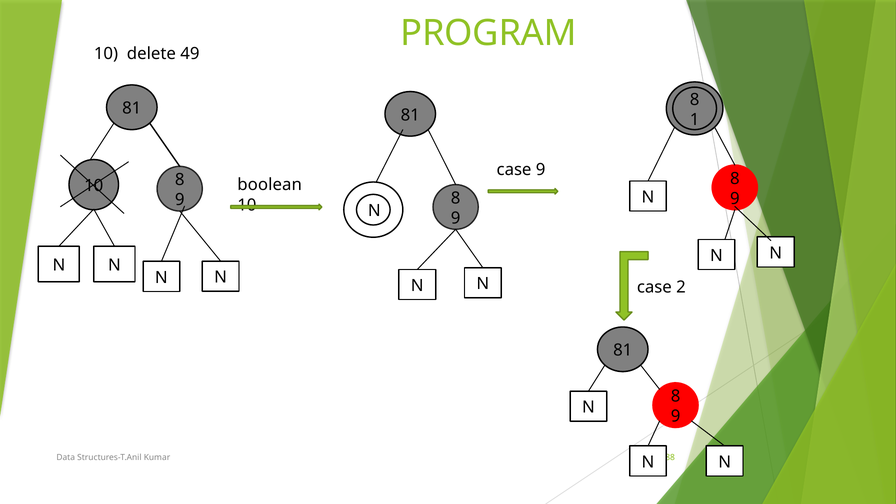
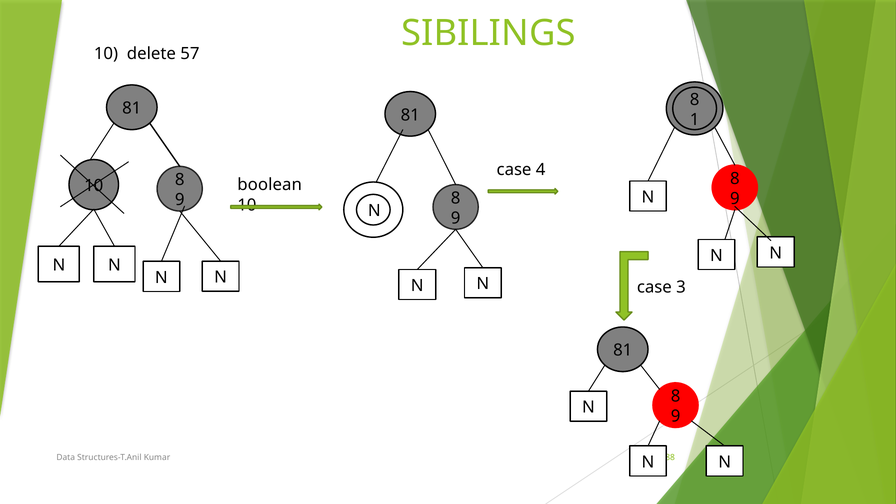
PROGRAM: PROGRAM -> SIBILINGS (488, 33)
49: 49 -> 57 (190, 54)
case 9: 9 -> 4 (541, 170)
2: 2 -> 3 (681, 287)
